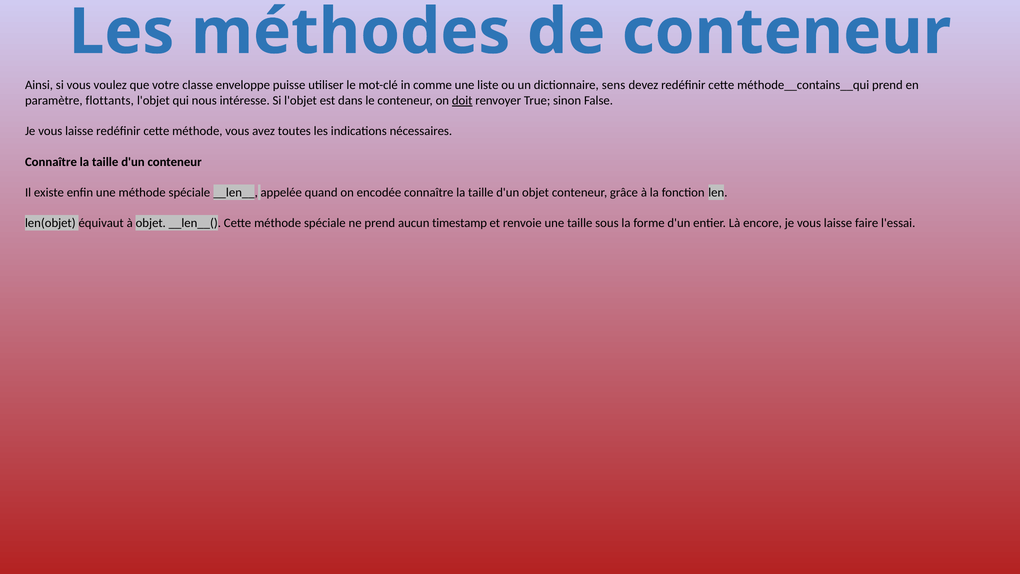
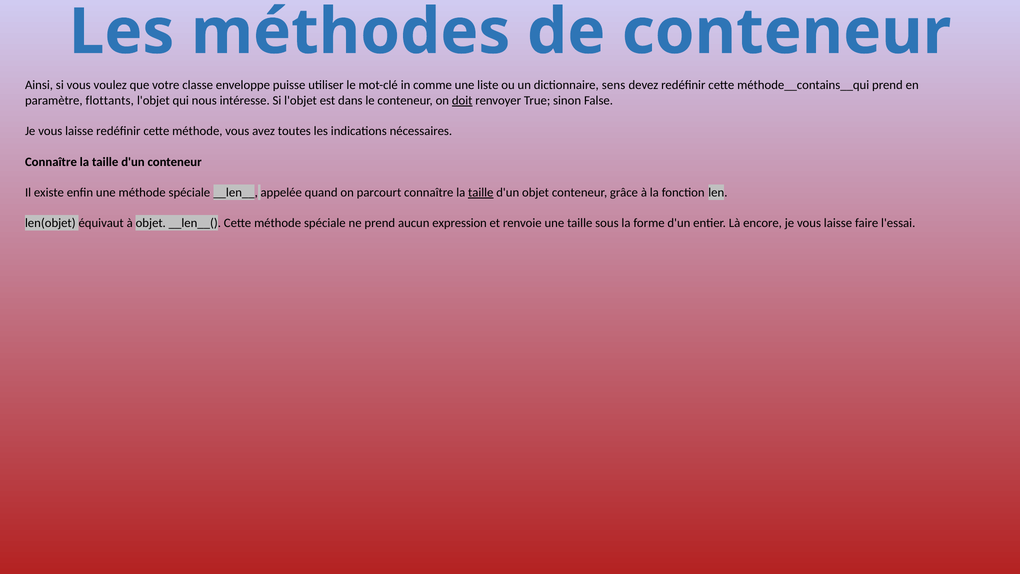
encodée: encodée -> parcourt (379, 192)
taille underline: none -> present (481, 192)
timestamp: timestamp -> expression (460, 223)
